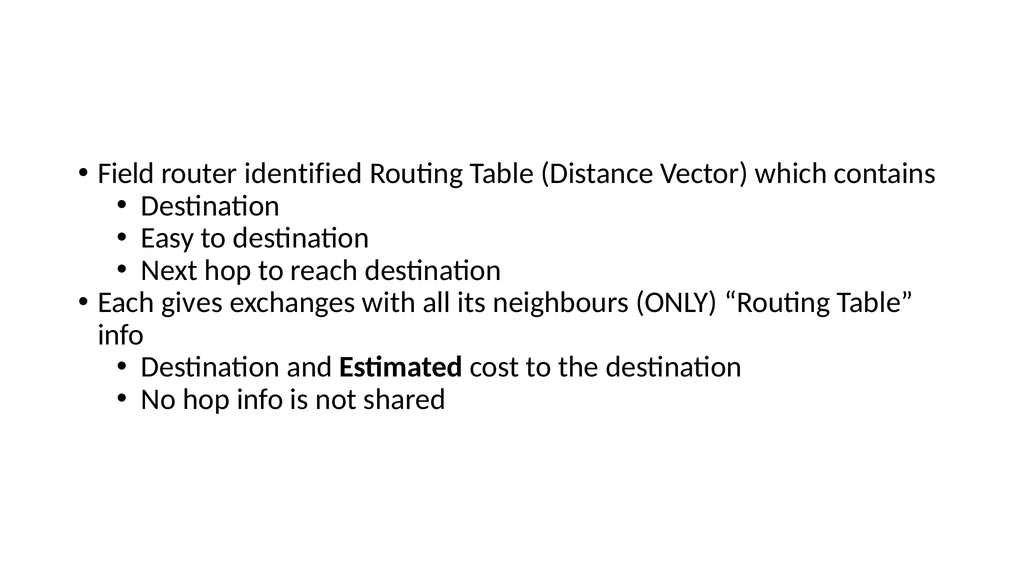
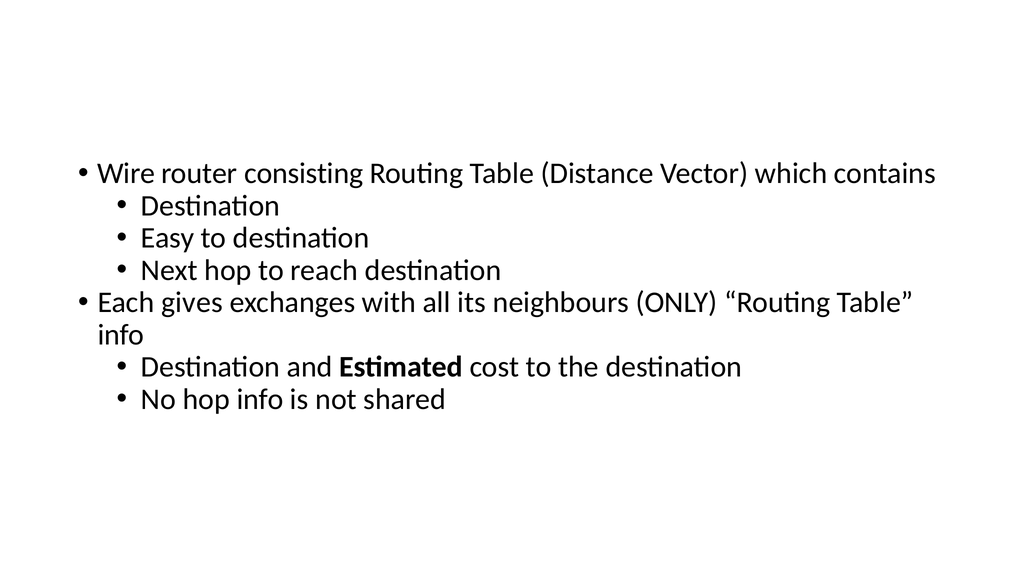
Field: Field -> Wire (126, 174)
identified: identified -> consisting (304, 174)
